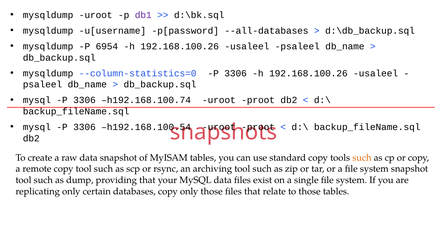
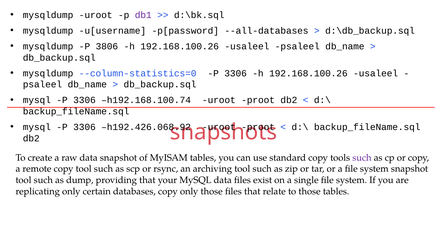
6954: 6954 -> 3806 (107, 46)
h192.168.100.54: h192.168.100.54 -> h192.426.068.92 (146, 127)
such colour: orange -> purple (362, 157)
